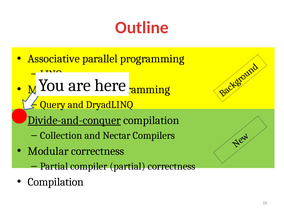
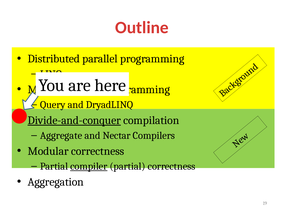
Associative: Associative -> Distributed (54, 59)
Collection: Collection -> Aggregate (61, 135)
compiler underline: none -> present (89, 166)
Compilation: Compilation -> Aggregation (56, 182)
